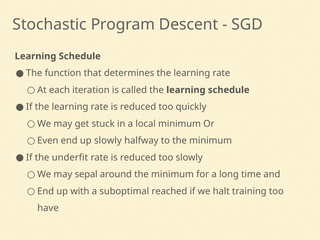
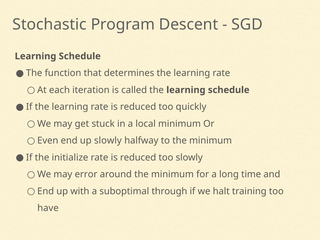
underfit: underfit -> initialize (70, 157)
sepal: sepal -> error (86, 174)
reached: reached -> through (169, 191)
